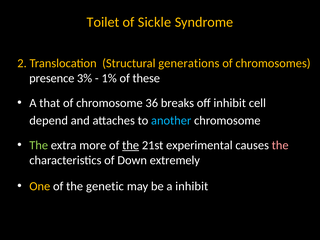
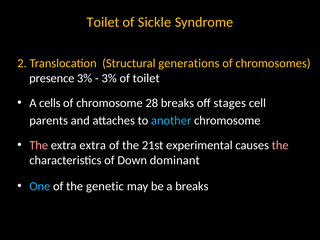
1%: 1% -> 3% (109, 78)
of these: these -> toilet (146, 78)
that: that -> cells (50, 103)
36: 36 -> 28 (152, 103)
off inhibit: inhibit -> stages (230, 103)
depend: depend -> parents (49, 120)
The colour: light green -> pink (39, 145)
extra more: more -> extra (93, 145)
the underline: present -> none (131, 145)
extremely: extremely -> dominant (175, 160)
One colour: yellow -> light blue (40, 186)
a inhibit: inhibit -> breaks (192, 186)
